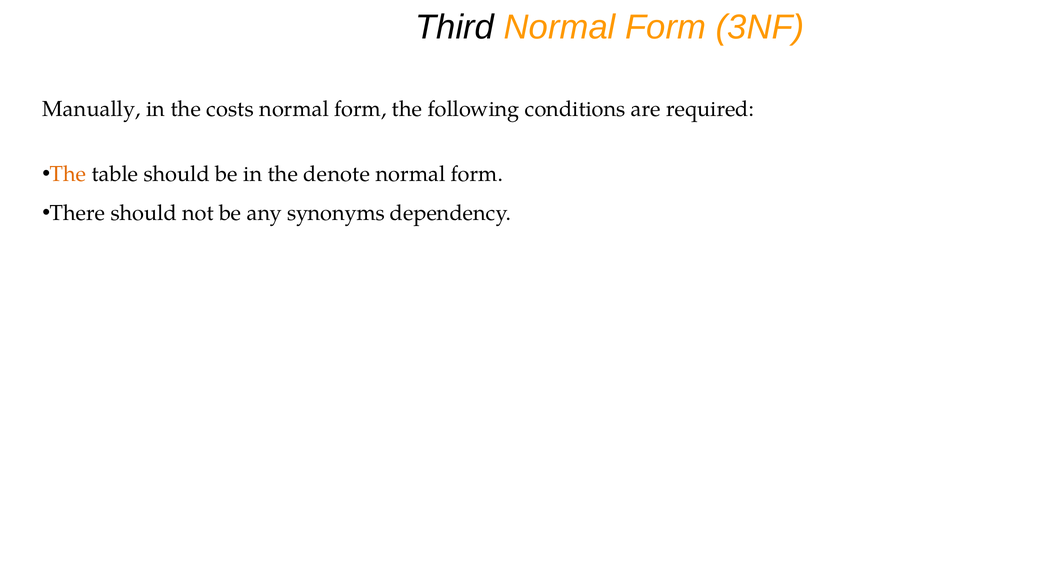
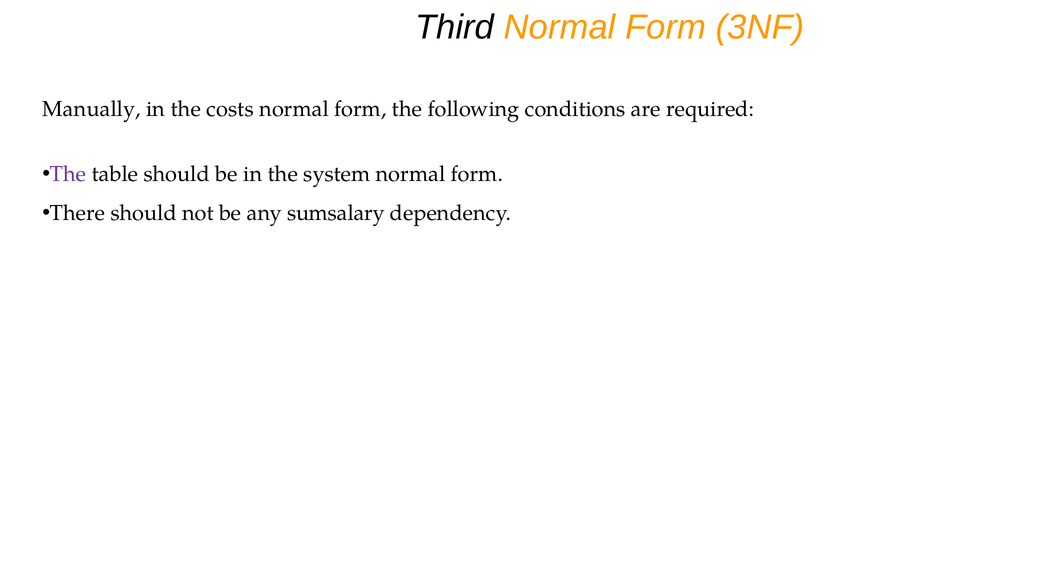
The colour: orange -> purple (68, 174)
denote: denote -> system (337, 174)
synonyms: synonyms -> sumsalary (336, 213)
